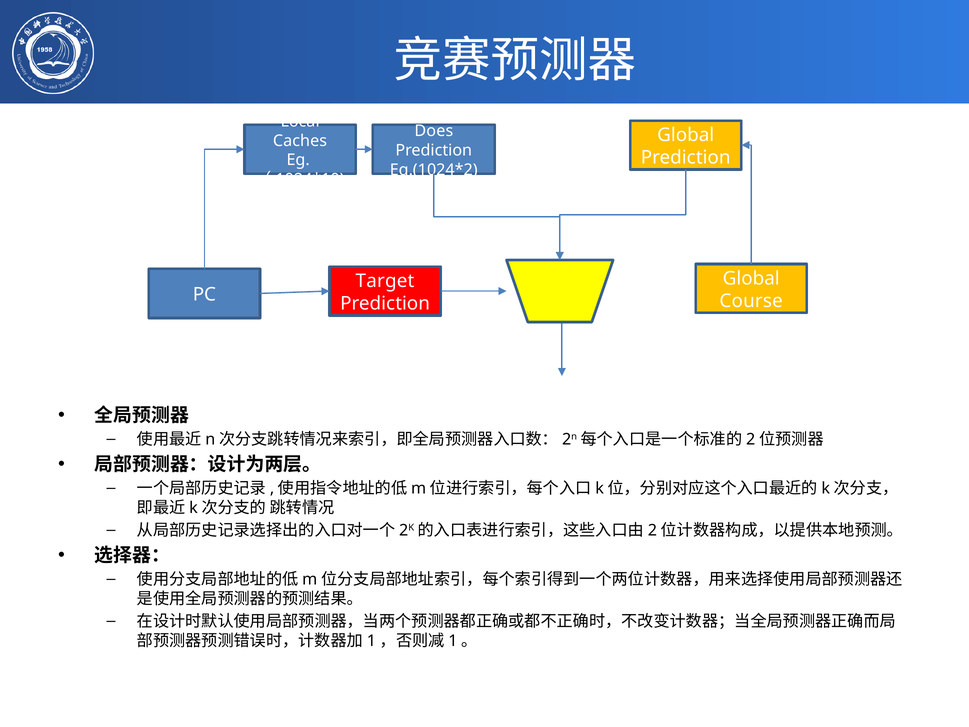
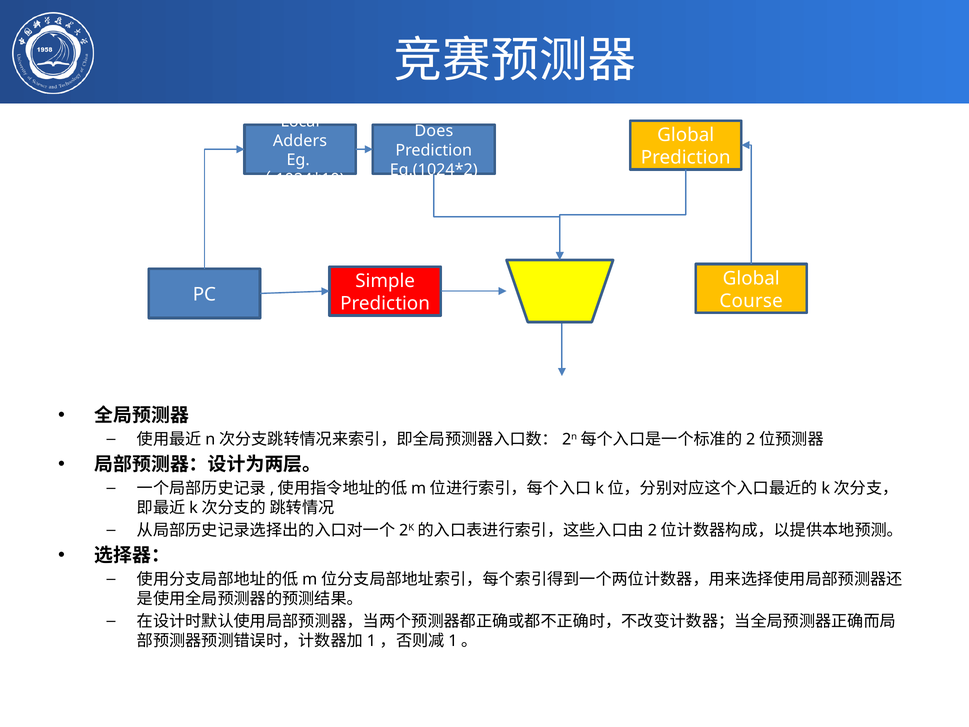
Caches: Caches -> Adders (300, 141)
Target: Target -> Simple (385, 281)
